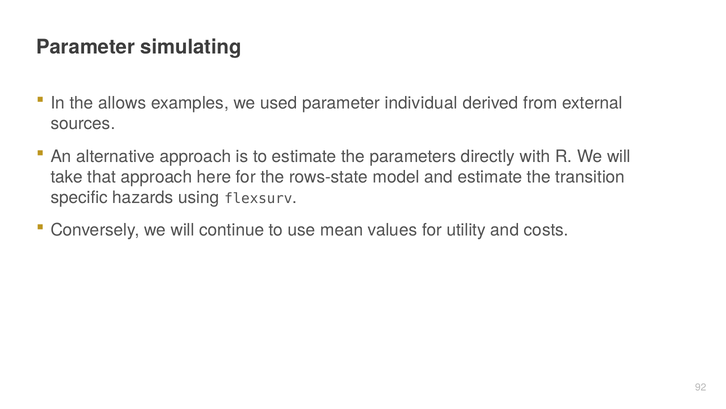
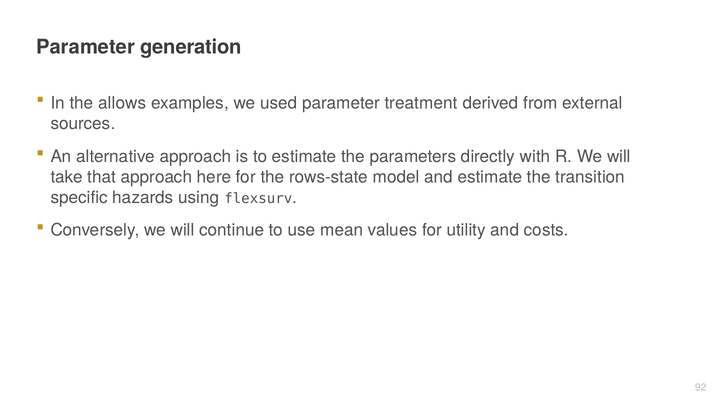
simulating: simulating -> generation (191, 47)
individual: individual -> treatment (421, 103)
